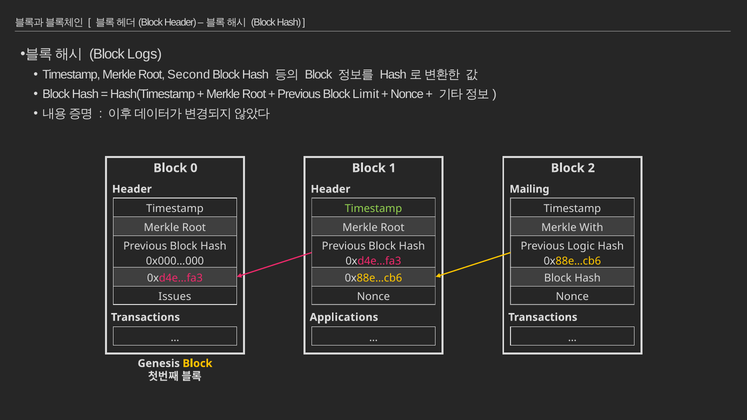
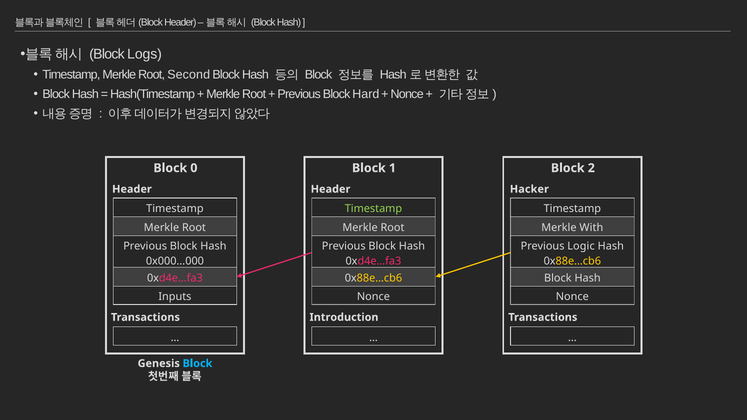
Limit: Limit -> Hard (366, 94)
Mailing: Mailing -> Hacker (529, 189)
Issues: Issues -> Inputs (175, 297)
Applications: Applications -> Introduction (344, 317)
Block colour: yellow -> light blue (198, 364)
